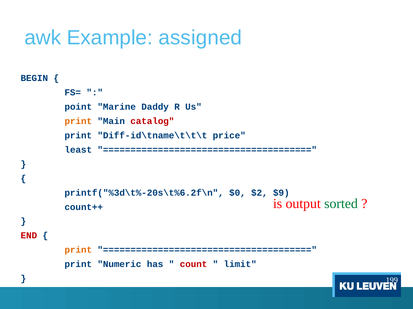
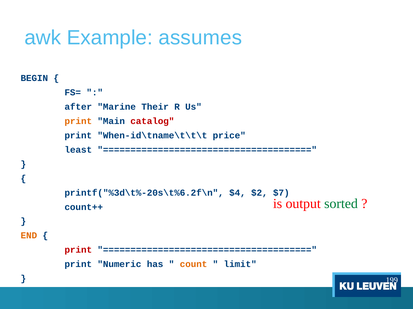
assigned: assigned -> assumes (200, 38)
point: point -> after (78, 107)
Daddy: Daddy -> Their (155, 107)
Diff-id\tname\t\t\t: Diff-id\tname\t\t\t -> When-id\tname\t\t\t (152, 136)
$0: $0 -> $4 (237, 193)
$9: $9 -> $7 (281, 193)
END colour: red -> orange (29, 236)
print colour: orange -> red (78, 251)
count colour: red -> orange (194, 265)
